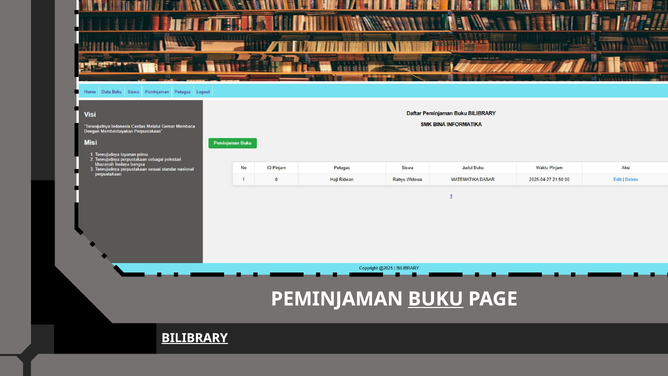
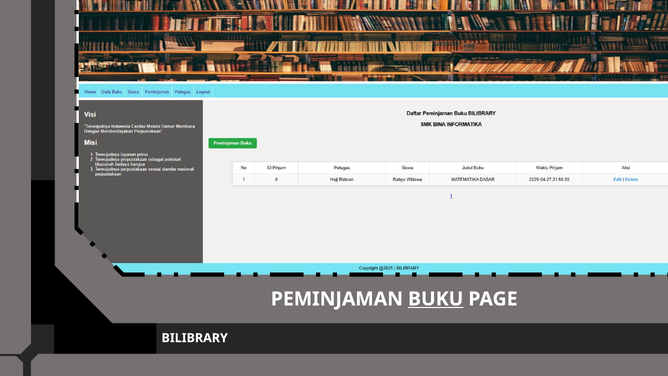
BILIBRARY underline: present -> none (195, 338)
